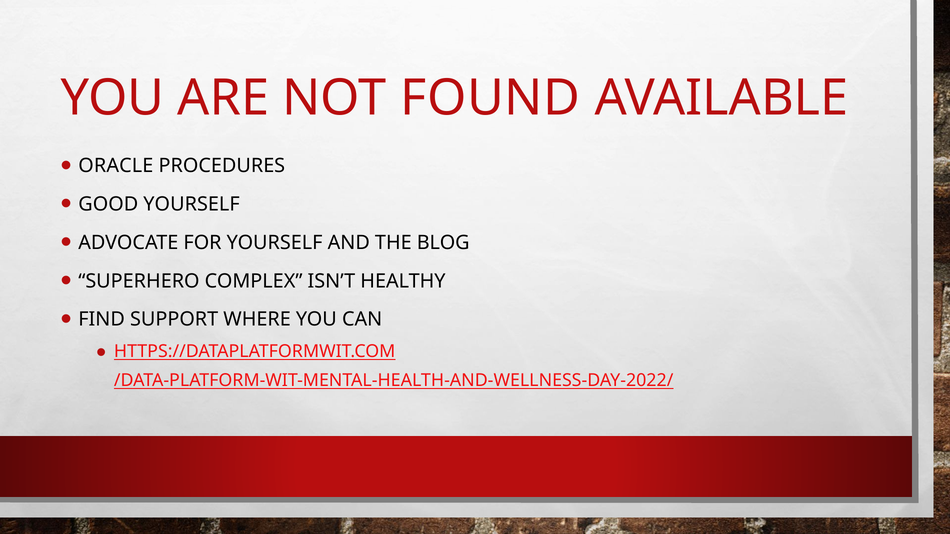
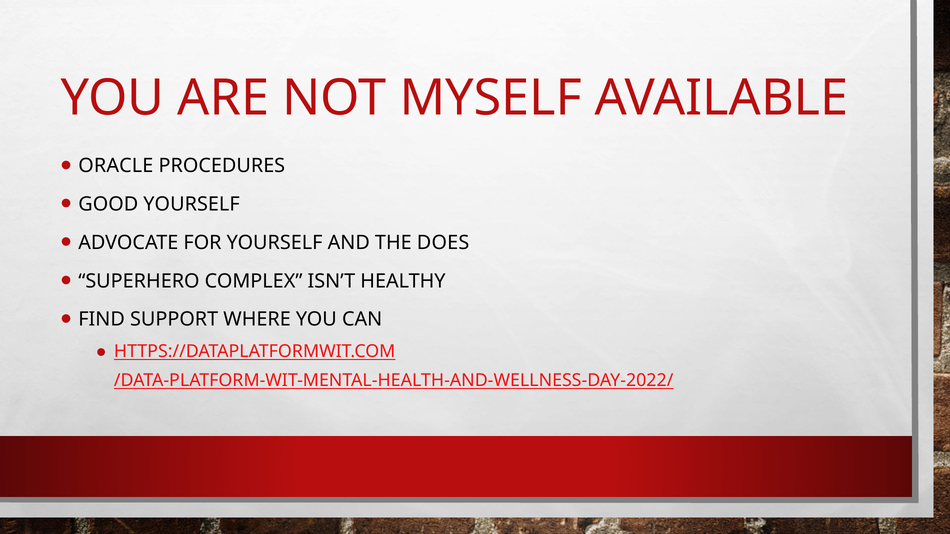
FOUND: FOUND -> MYSELF (491, 98)
BLOG: BLOG -> DOES (443, 243)
